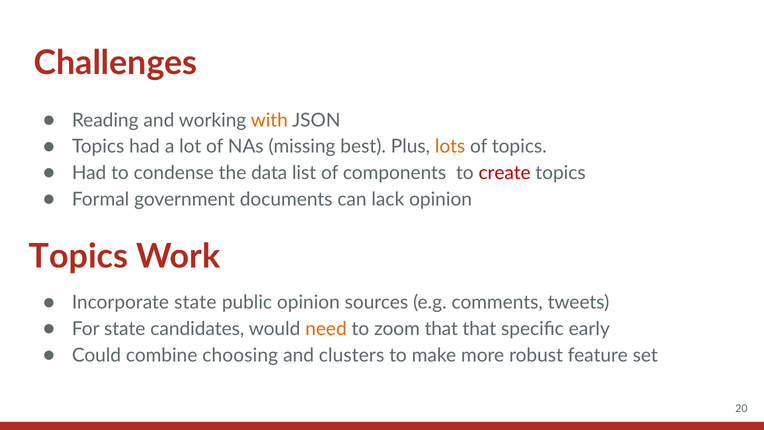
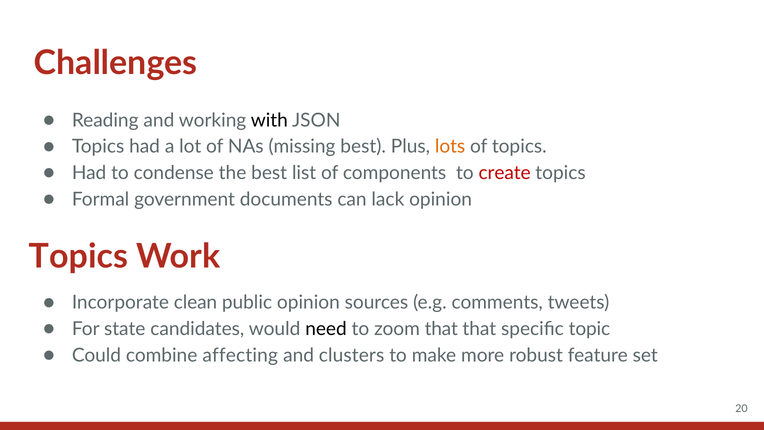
with colour: orange -> black (269, 120)
the data: data -> best (269, 173)
Incorporate state: state -> clean (195, 302)
need colour: orange -> black (326, 329)
early: early -> topic (589, 329)
choosing: choosing -> affecting (240, 355)
